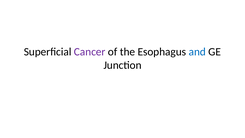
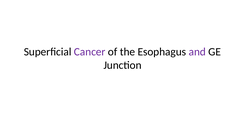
and colour: blue -> purple (197, 52)
